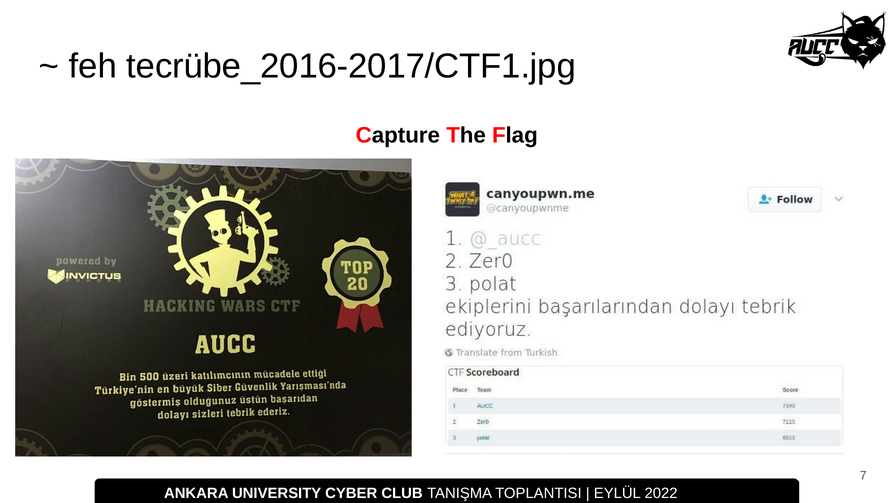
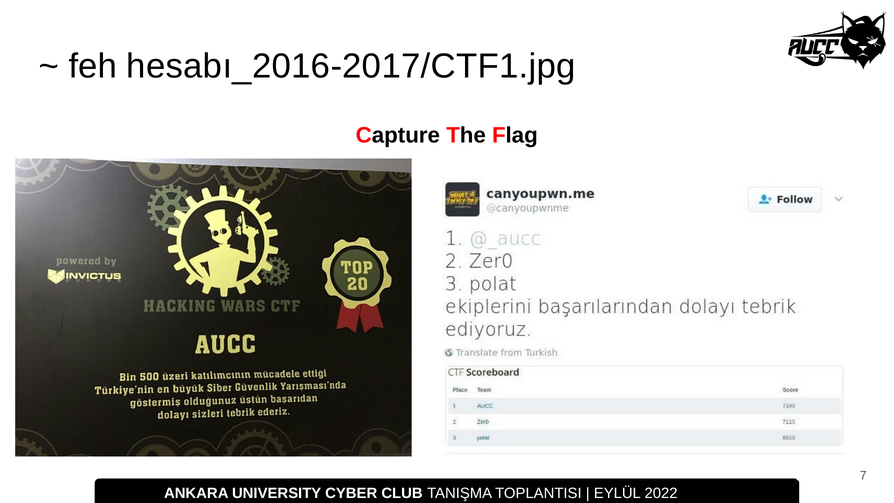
tecrübe_2016-2017/CTF1.jpg: tecrübe_2016-2017/CTF1.jpg -> hesabı_2016-2017/CTF1.jpg (351, 66)
